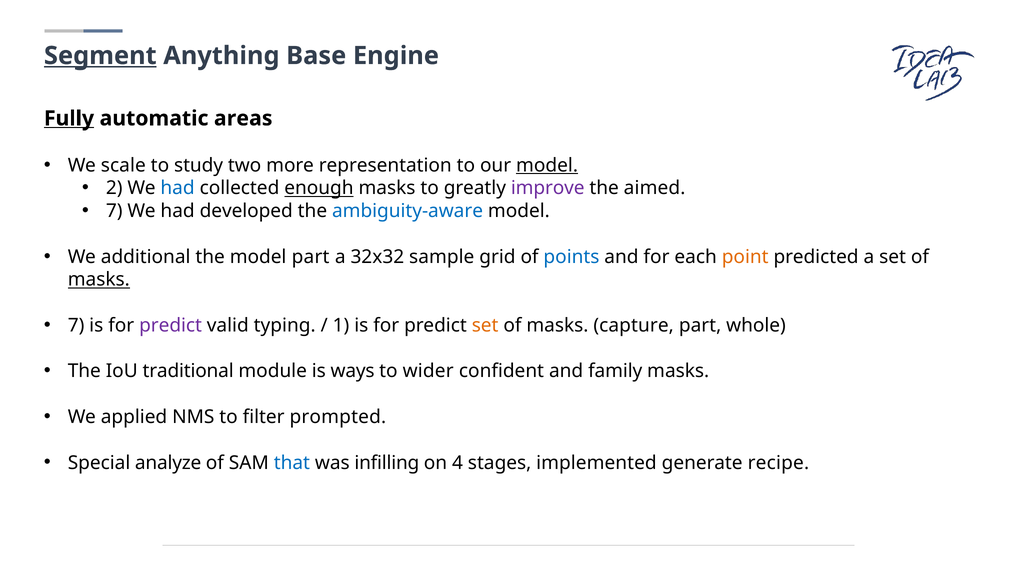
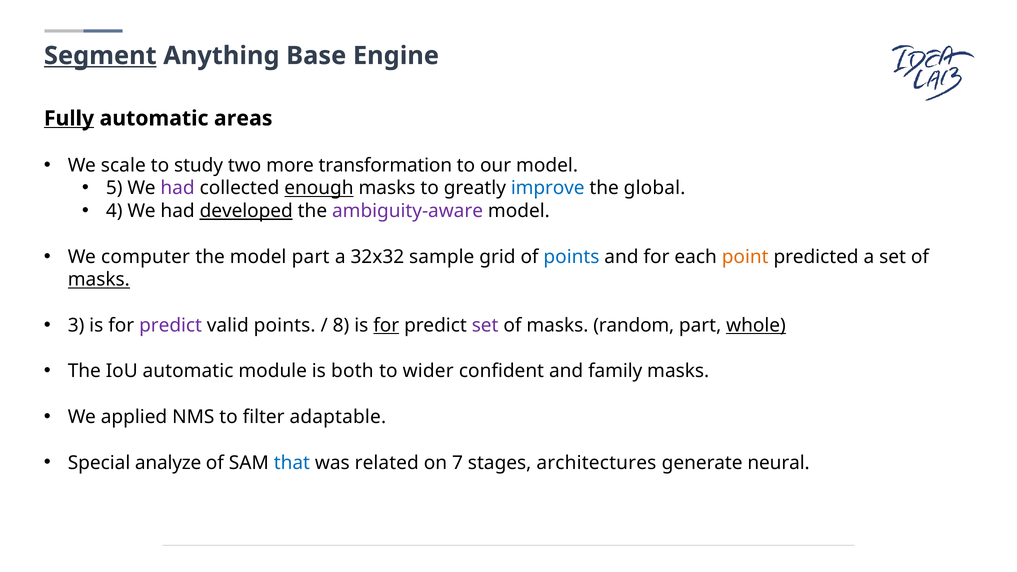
representation: representation -> transformation (385, 165)
model underline: present -> none (547, 165)
2: 2 -> 5 (114, 188)
had colour: blue -> purple (178, 188)
improve colour: purple -> blue (548, 188)
aimed: aimed -> global (655, 188)
7: 7 -> 4 (114, 211)
developed underline: none -> present (246, 211)
ambiguity-aware colour: blue -> purple (408, 211)
additional: additional -> computer (146, 257)
7: 7 -> 3 (76, 325)
valid typing: typing -> points (285, 325)
1: 1 -> 8 (341, 325)
for underline: none -> present (386, 325)
set colour: orange -> purple (485, 325)
capture: capture -> random (634, 325)
whole underline: none -> present (756, 325)
IoU traditional: traditional -> automatic (188, 371)
ways: ways -> both (352, 371)
prompted: prompted -> adaptable (338, 417)
infilling: infilling -> related (387, 463)
4: 4 -> 7 (458, 463)
implemented: implemented -> architectures (596, 463)
recipe: recipe -> neural (779, 463)
